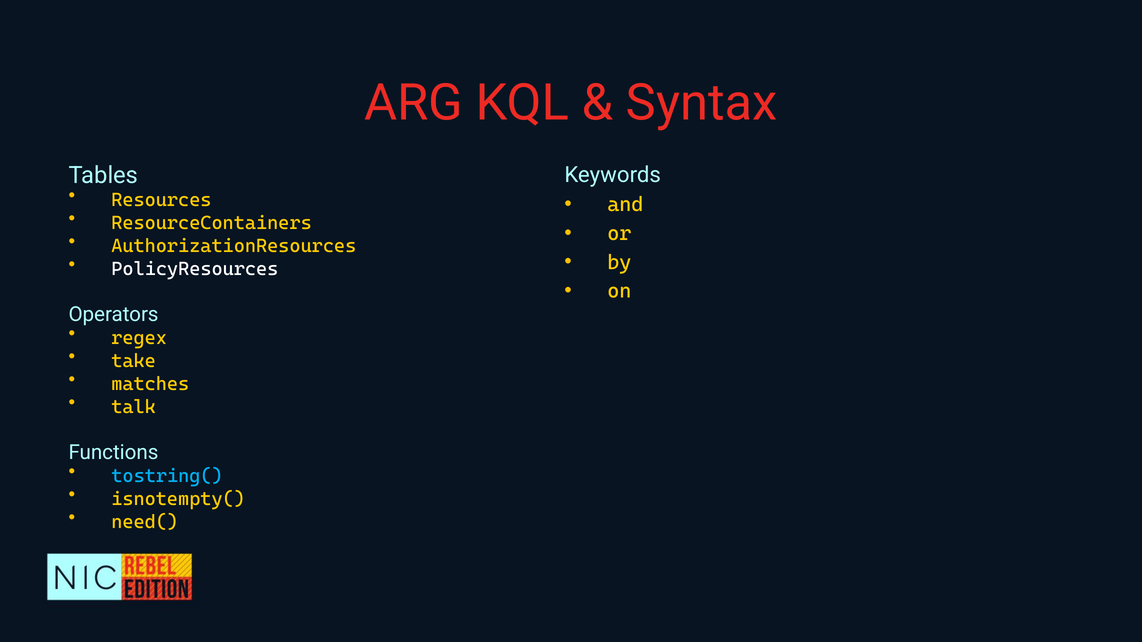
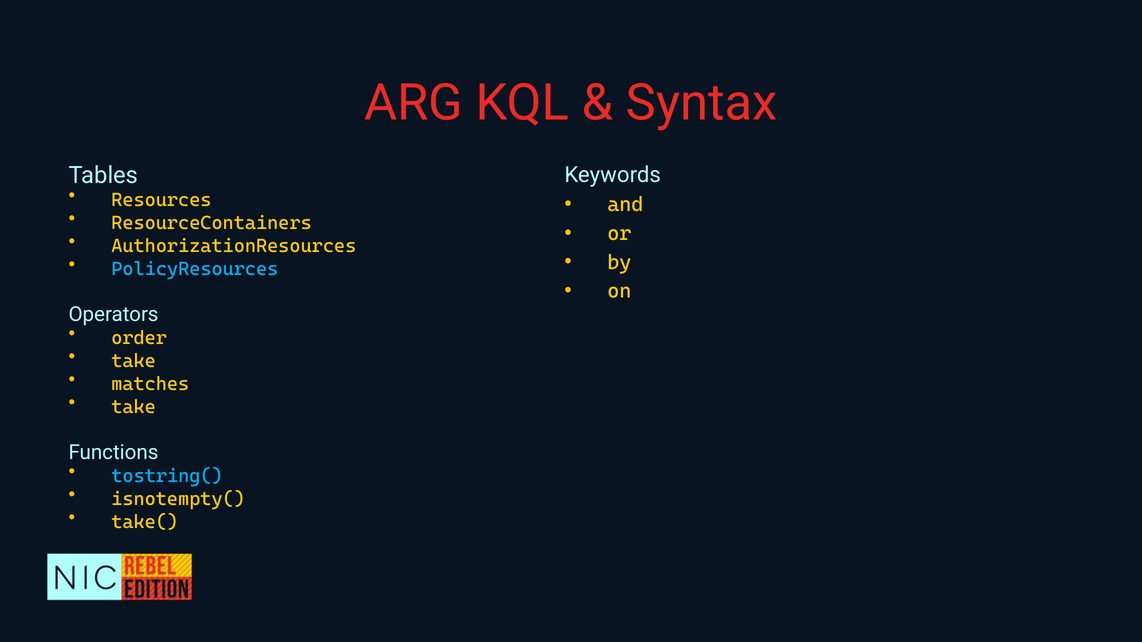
PolicyResources colour: white -> light blue (195, 269)
regex: regex -> order (139, 338)
talk: talk -> take (134, 407)
need(: need( -> take( (145, 522)
